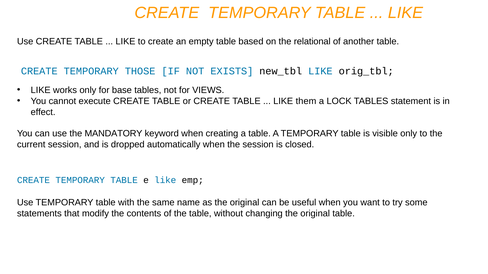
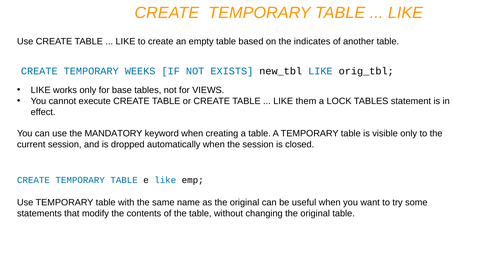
relational: relational -> indicates (312, 41)
THOSE: THOSE -> WEEKS (140, 71)
